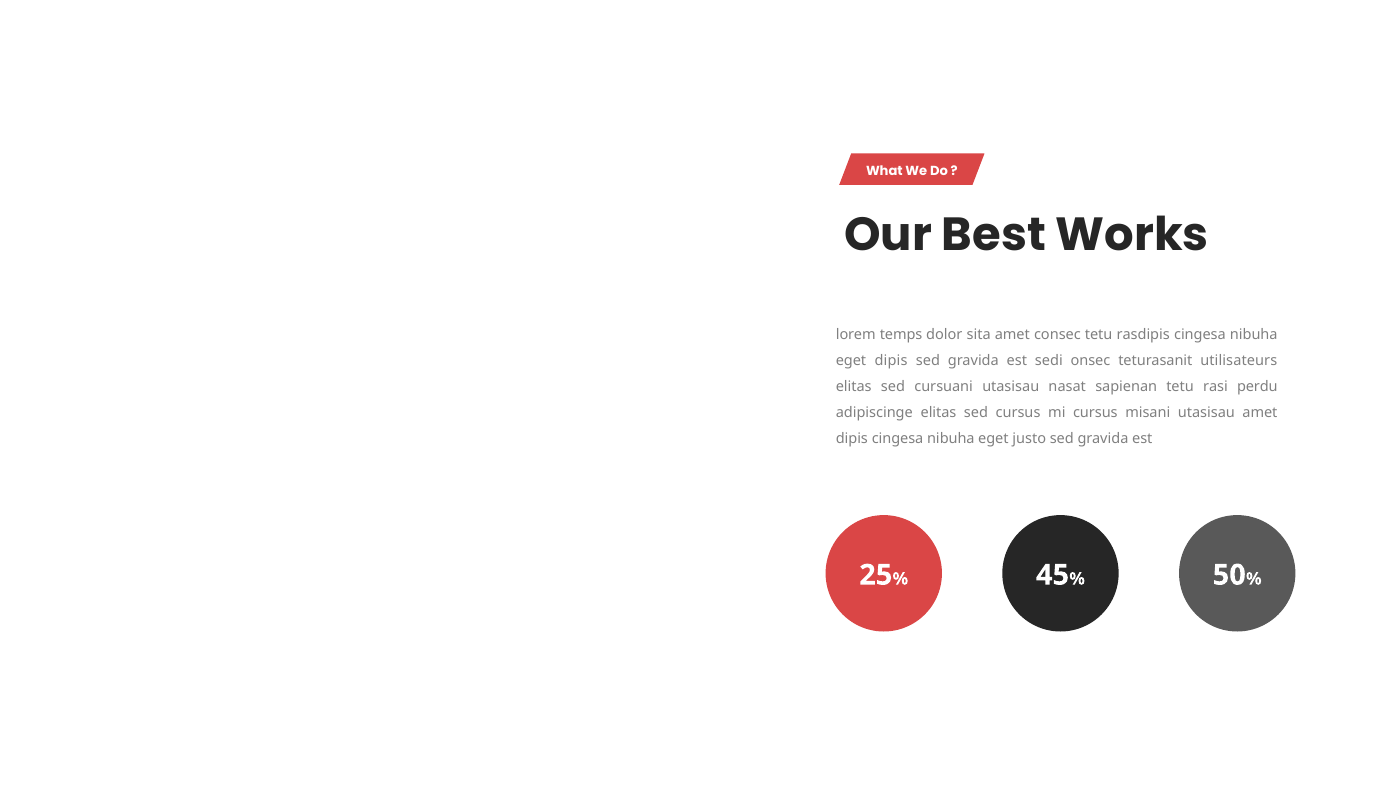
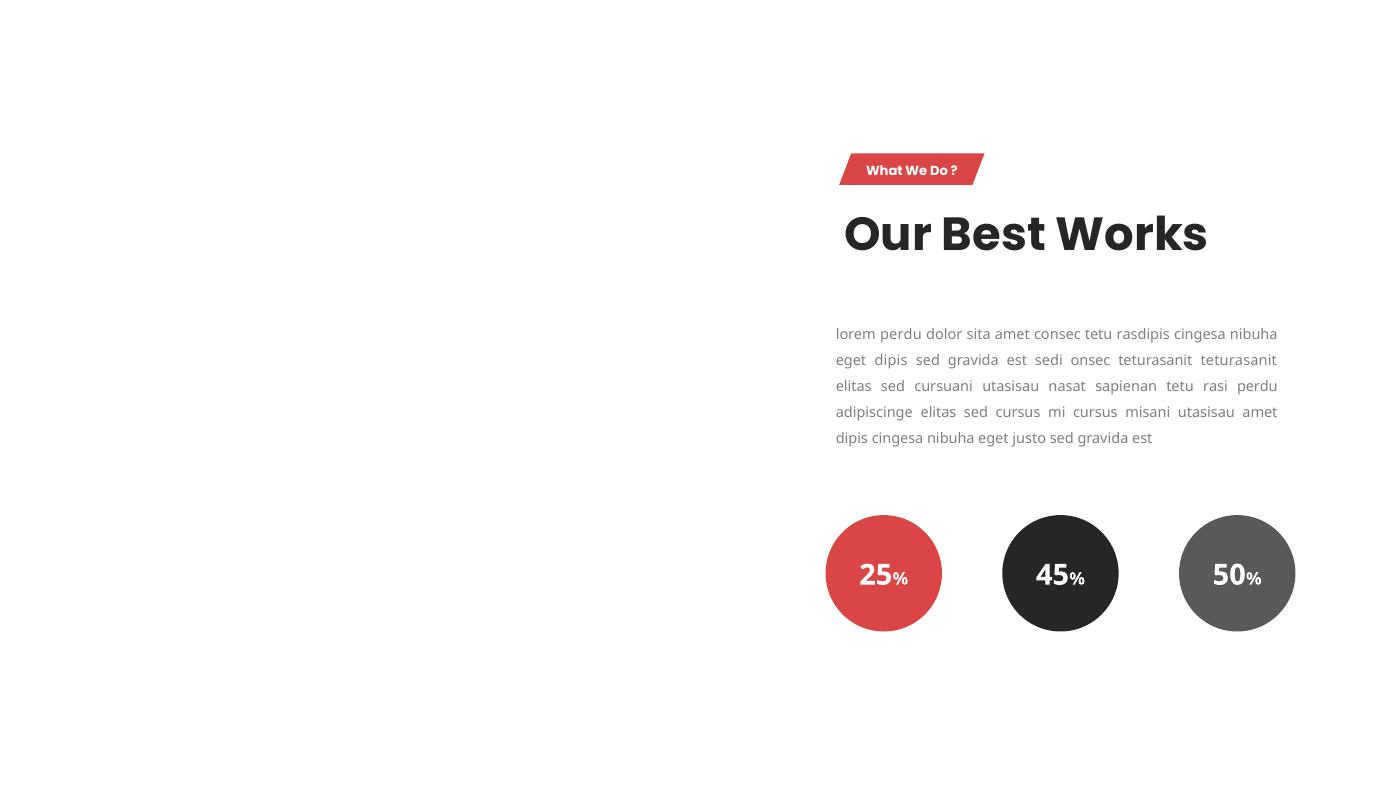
lorem temps: temps -> perdu (901, 334)
teturasanit utilisateurs: utilisateurs -> teturasanit (1239, 360)
